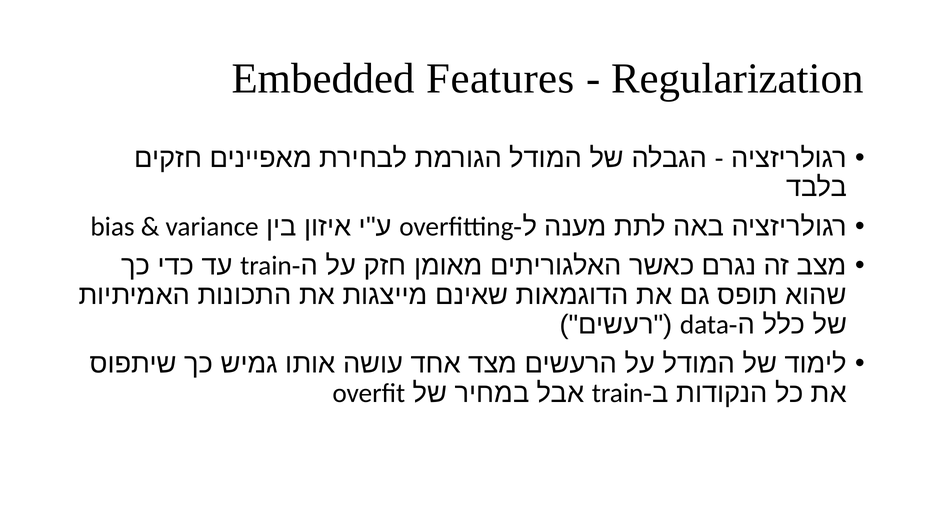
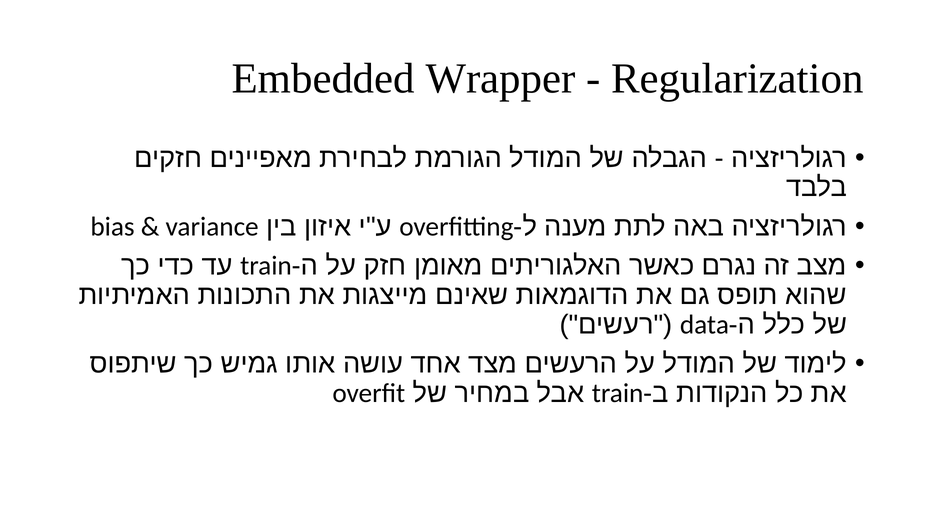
Features: Features -> Wrapper (501, 79)
